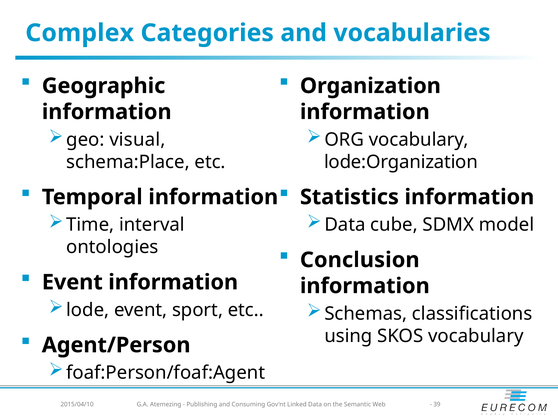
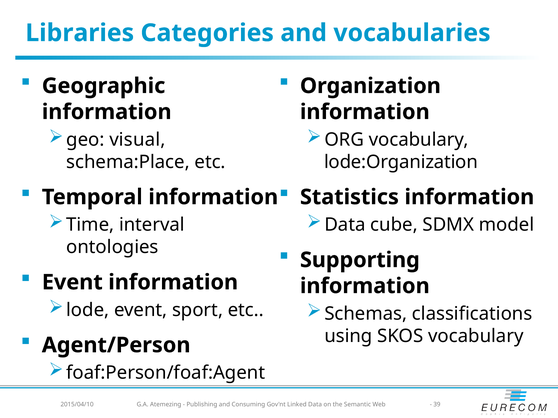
Complex: Complex -> Libraries (80, 33)
Conclusion: Conclusion -> Supporting (360, 260)
